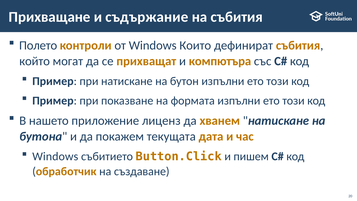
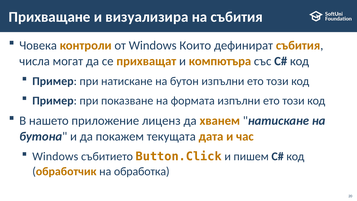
съдържание: съдържание -> визуализира (147, 17)
Полето: Полето -> Човека (38, 45)
който: който -> числа (35, 61)
създаване: създаване -> обработка (142, 171)
